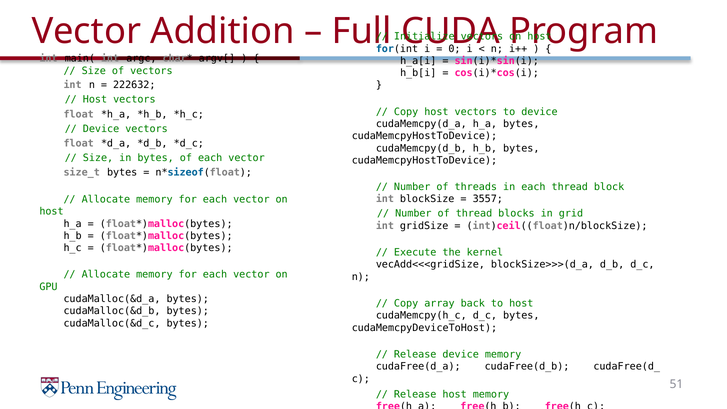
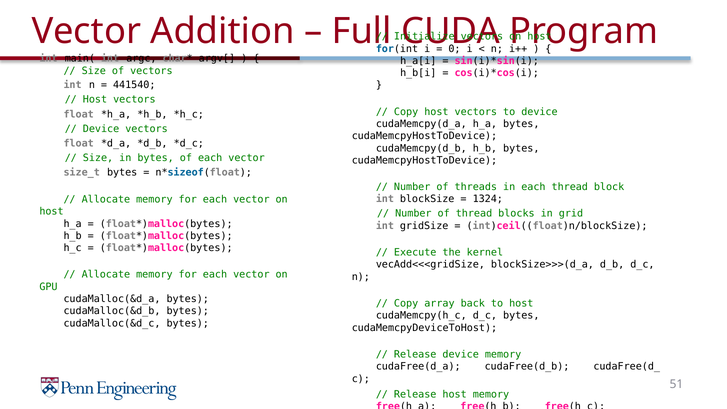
222632: 222632 -> 441540 (134, 85)
3557: 3557 -> 1324 (488, 199)
